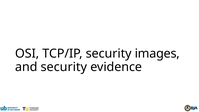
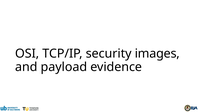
and security: security -> payload (64, 67)
